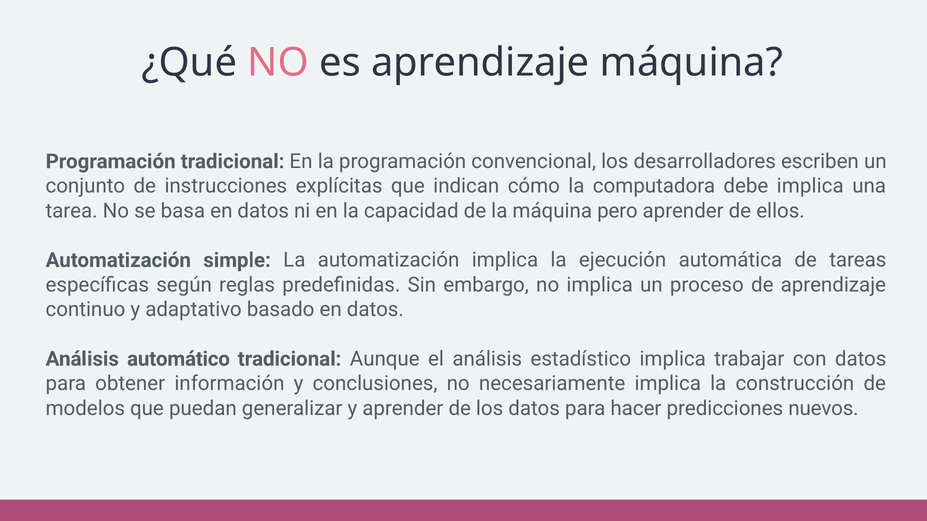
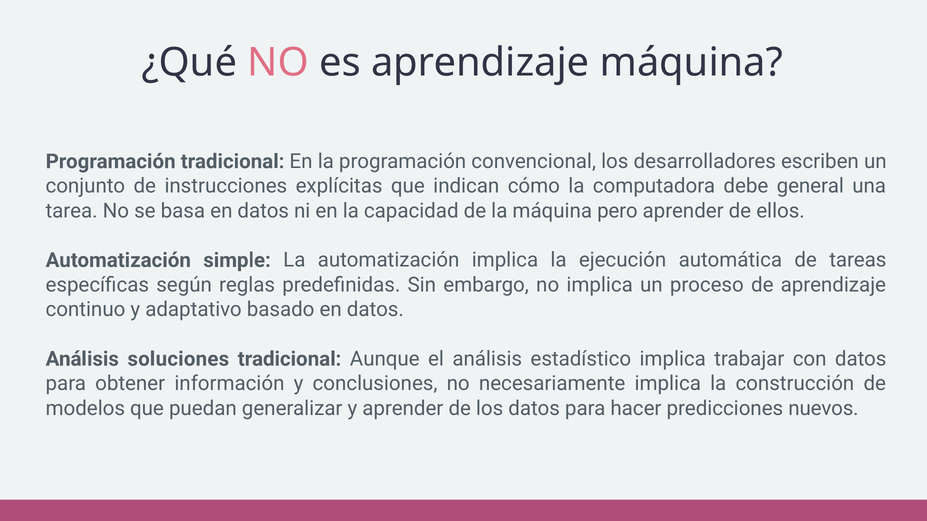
debe implica: implica -> general (810, 186)
automático: automático -> soluciones (178, 359)
